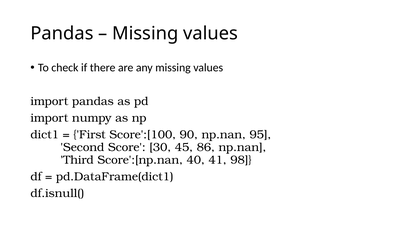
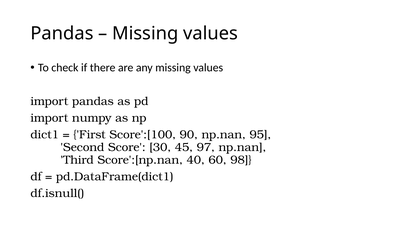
86: 86 -> 97 (206, 147)
41: 41 -> 60 (218, 160)
